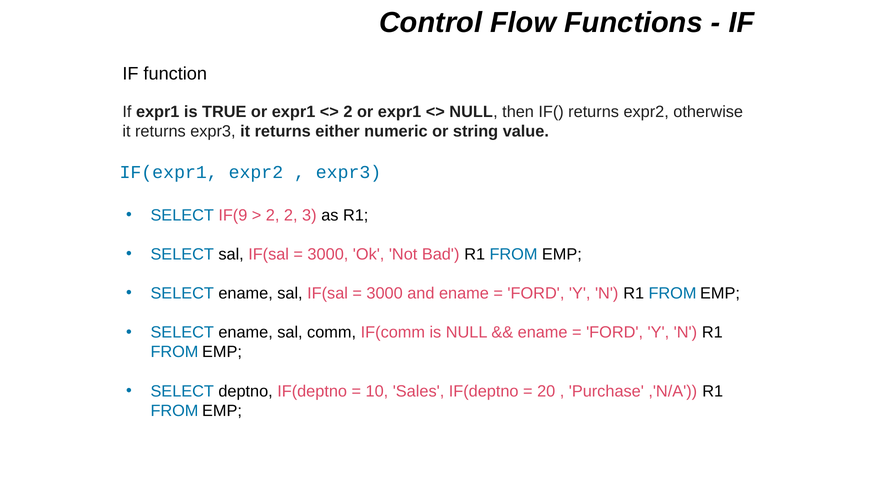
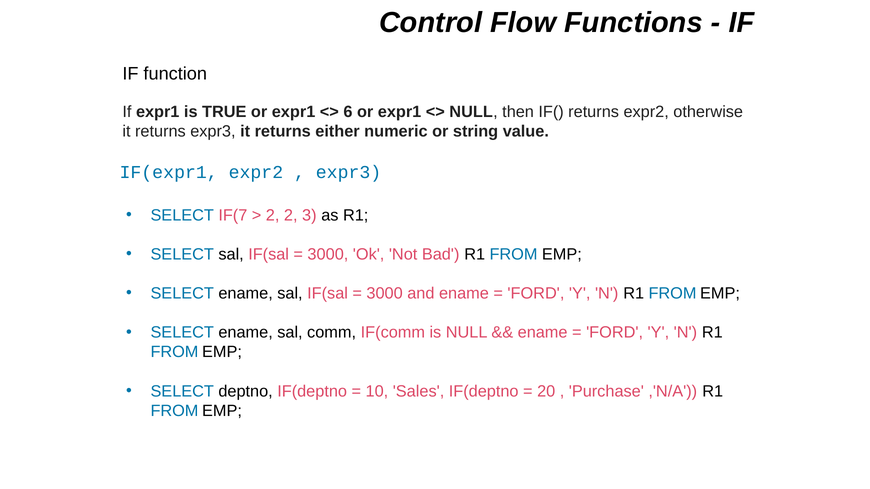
2: 2 -> 6 (348, 112)
IF(9: IF(9 -> IF(7 (233, 215)
